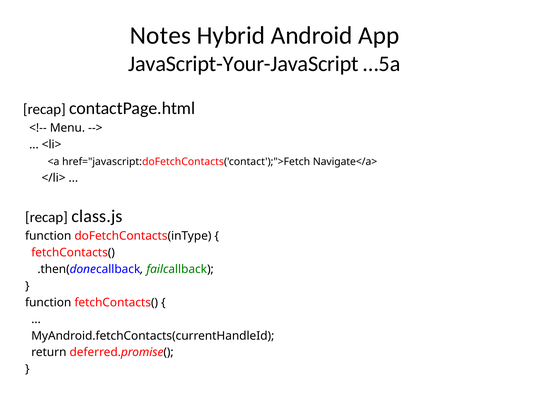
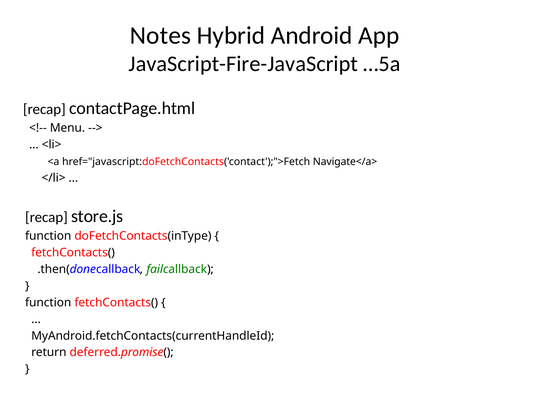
JavaScript-Your-JavaScript: JavaScript-Your-JavaScript -> JavaScript-Fire-JavaScript (243, 64)
class.js: class.js -> store.js (97, 216)
